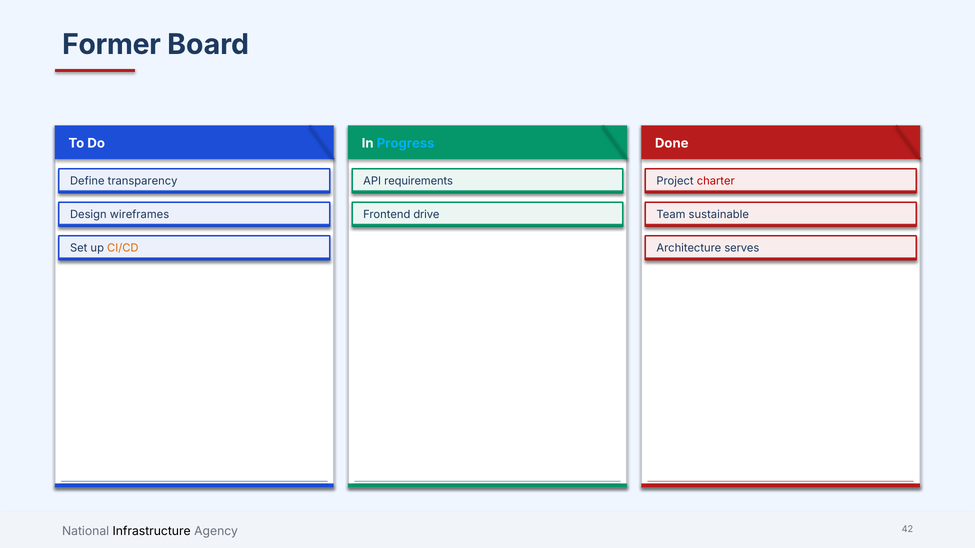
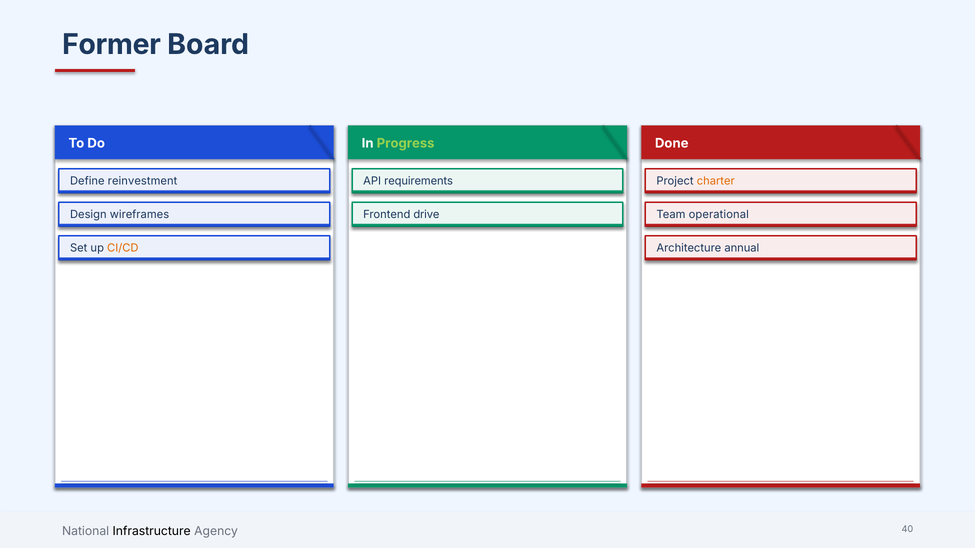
Progress colour: light blue -> light green (406, 143)
transparency: transparency -> reinvestment (143, 181)
charter colour: red -> orange (716, 181)
sustainable: sustainable -> operational (719, 215)
serves: serves -> annual (742, 248)
42: 42 -> 40 (907, 530)
